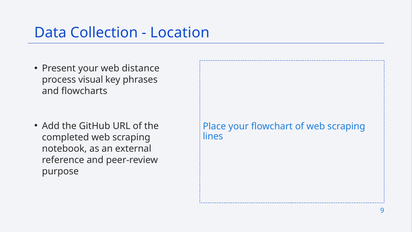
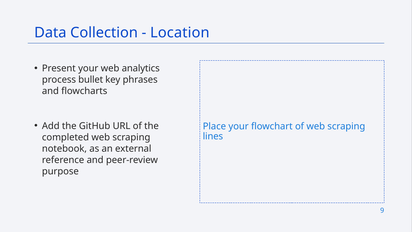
distance: distance -> analytics (141, 68)
visual: visual -> bullet (91, 80)
